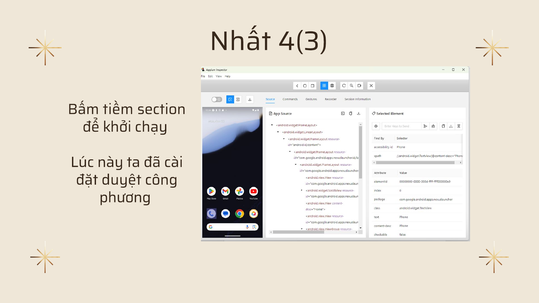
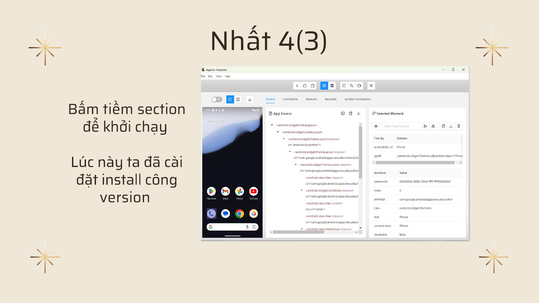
duyệt: duyệt -> install (122, 180)
phương: phương -> version (125, 198)
